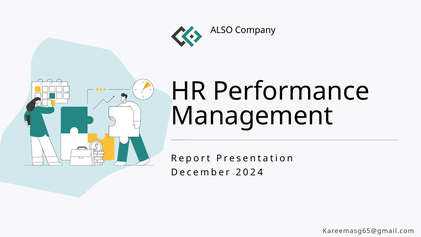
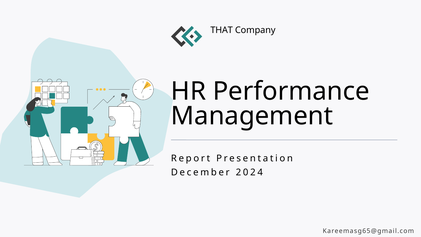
ALSO: ALSO -> THAT (222, 30)
